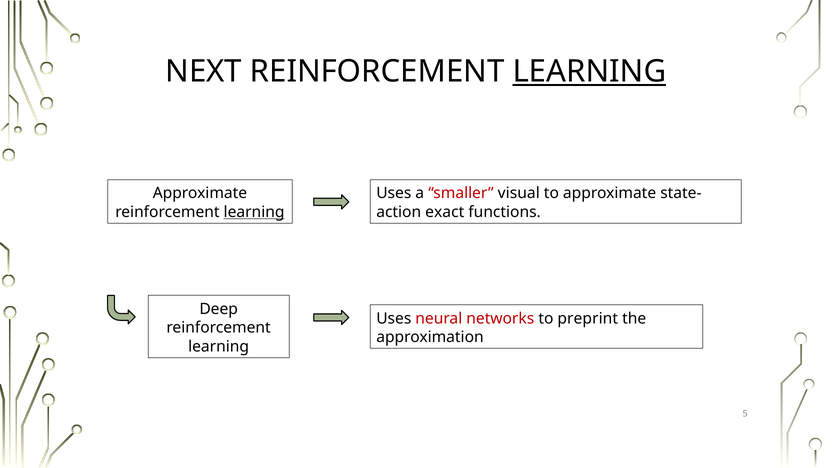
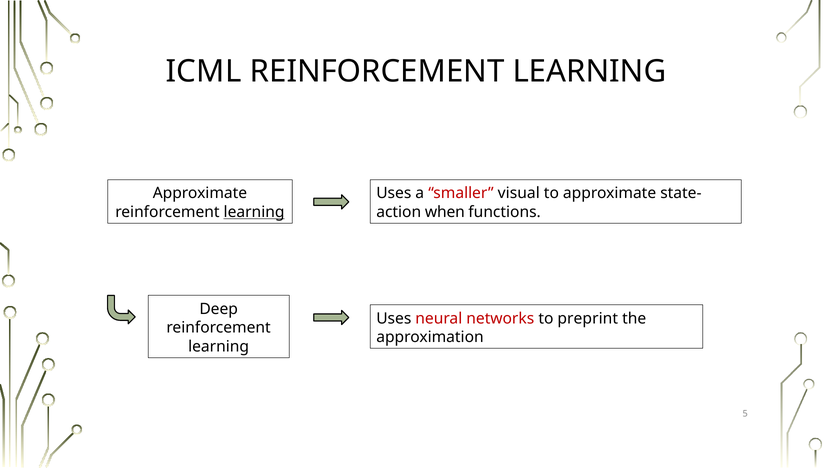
NEXT: NEXT -> ICML (203, 72)
LEARNING underline: present -> none (589, 72)
exact: exact -> when (445, 212)
